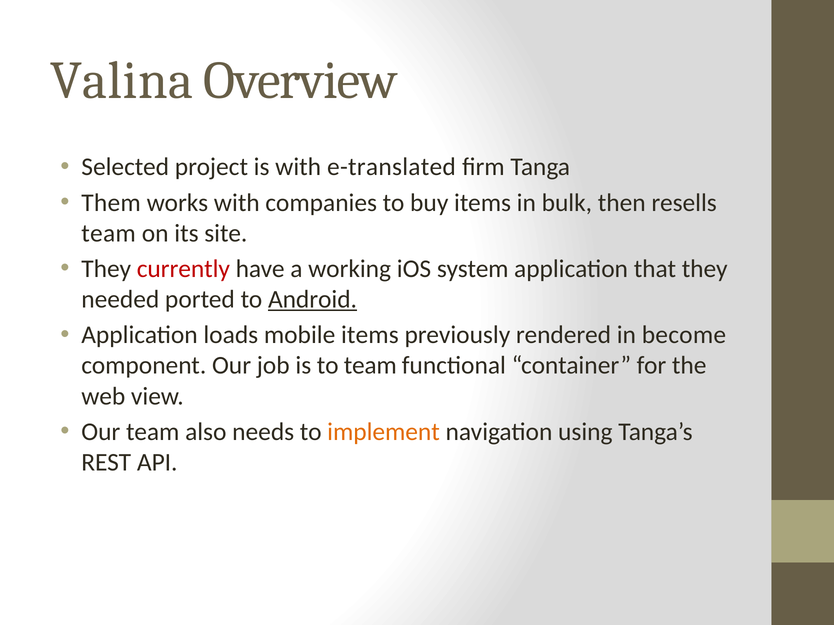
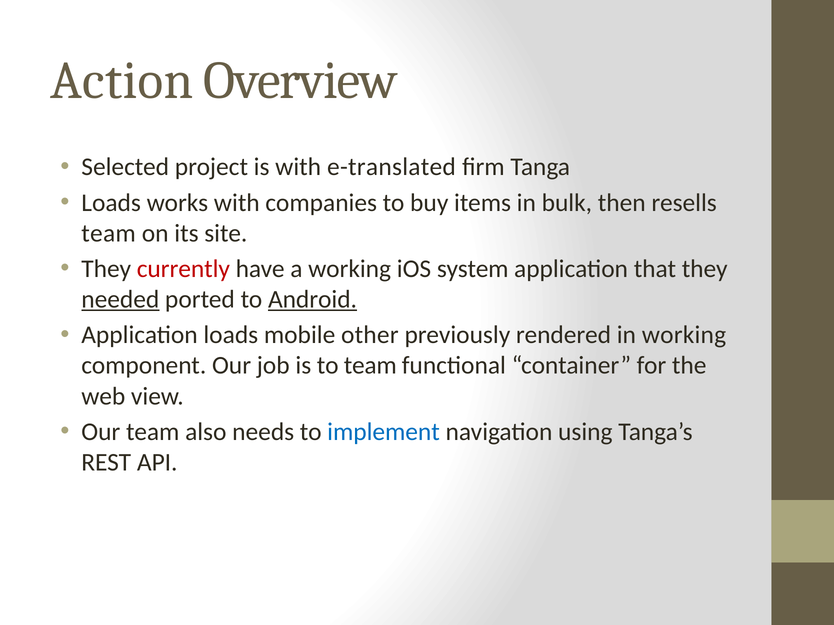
Valina: Valina -> Action (122, 81)
Them: Them -> Loads (111, 203)
needed underline: none -> present (120, 300)
mobile items: items -> other (370, 335)
in become: become -> working (684, 335)
implement colour: orange -> blue (384, 432)
